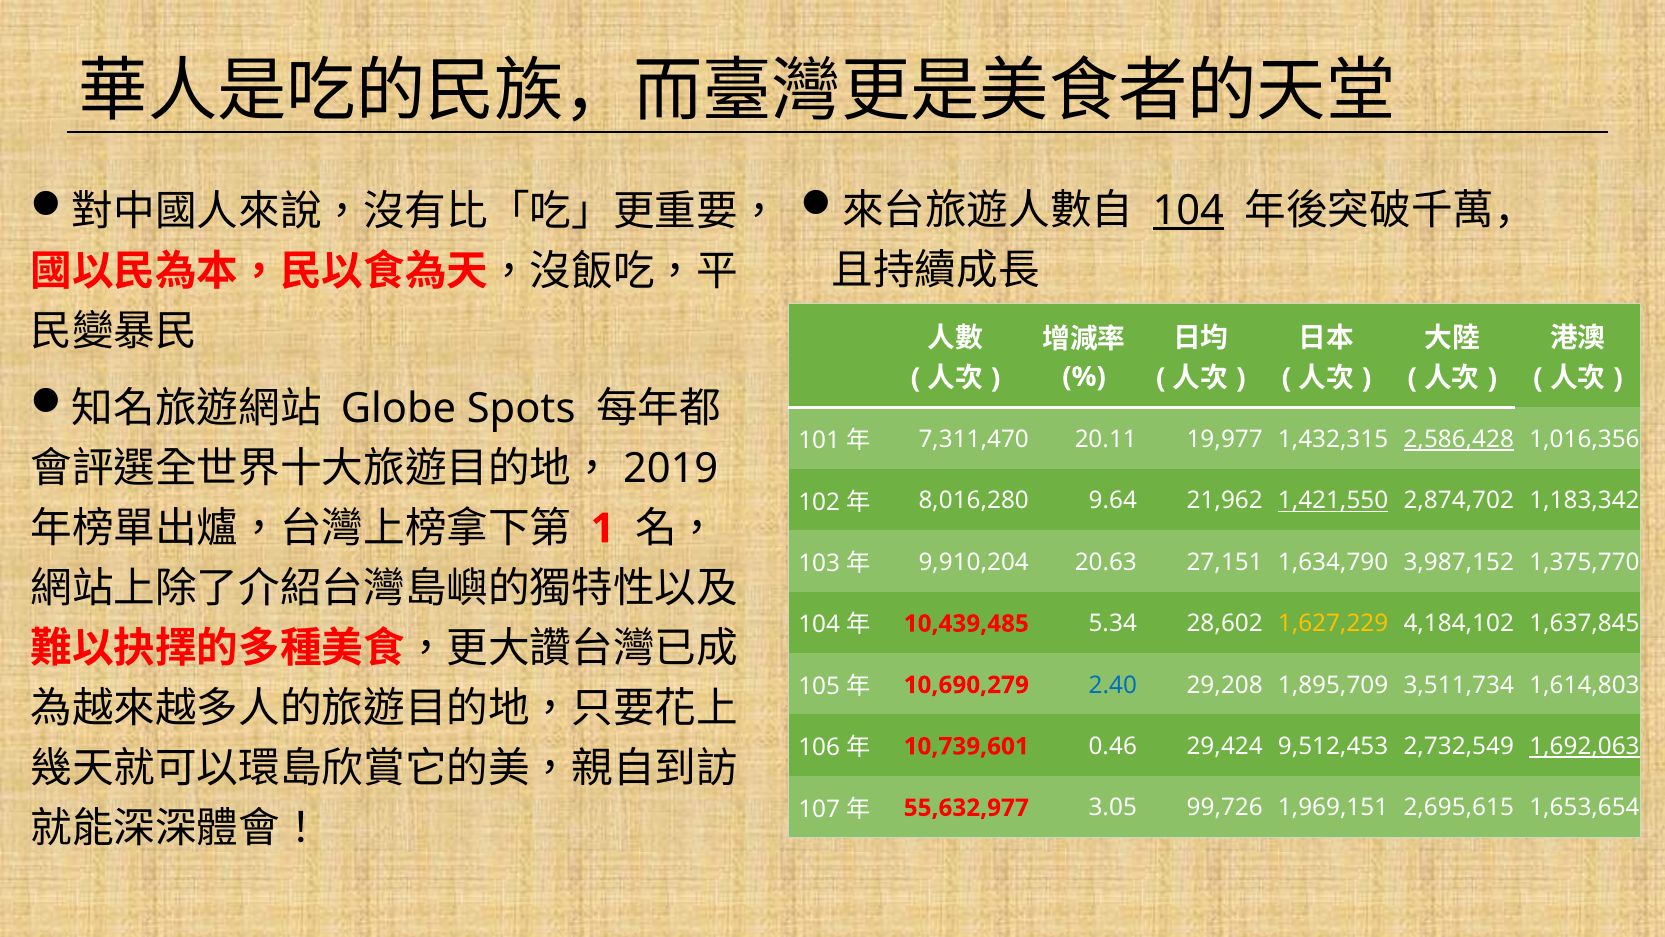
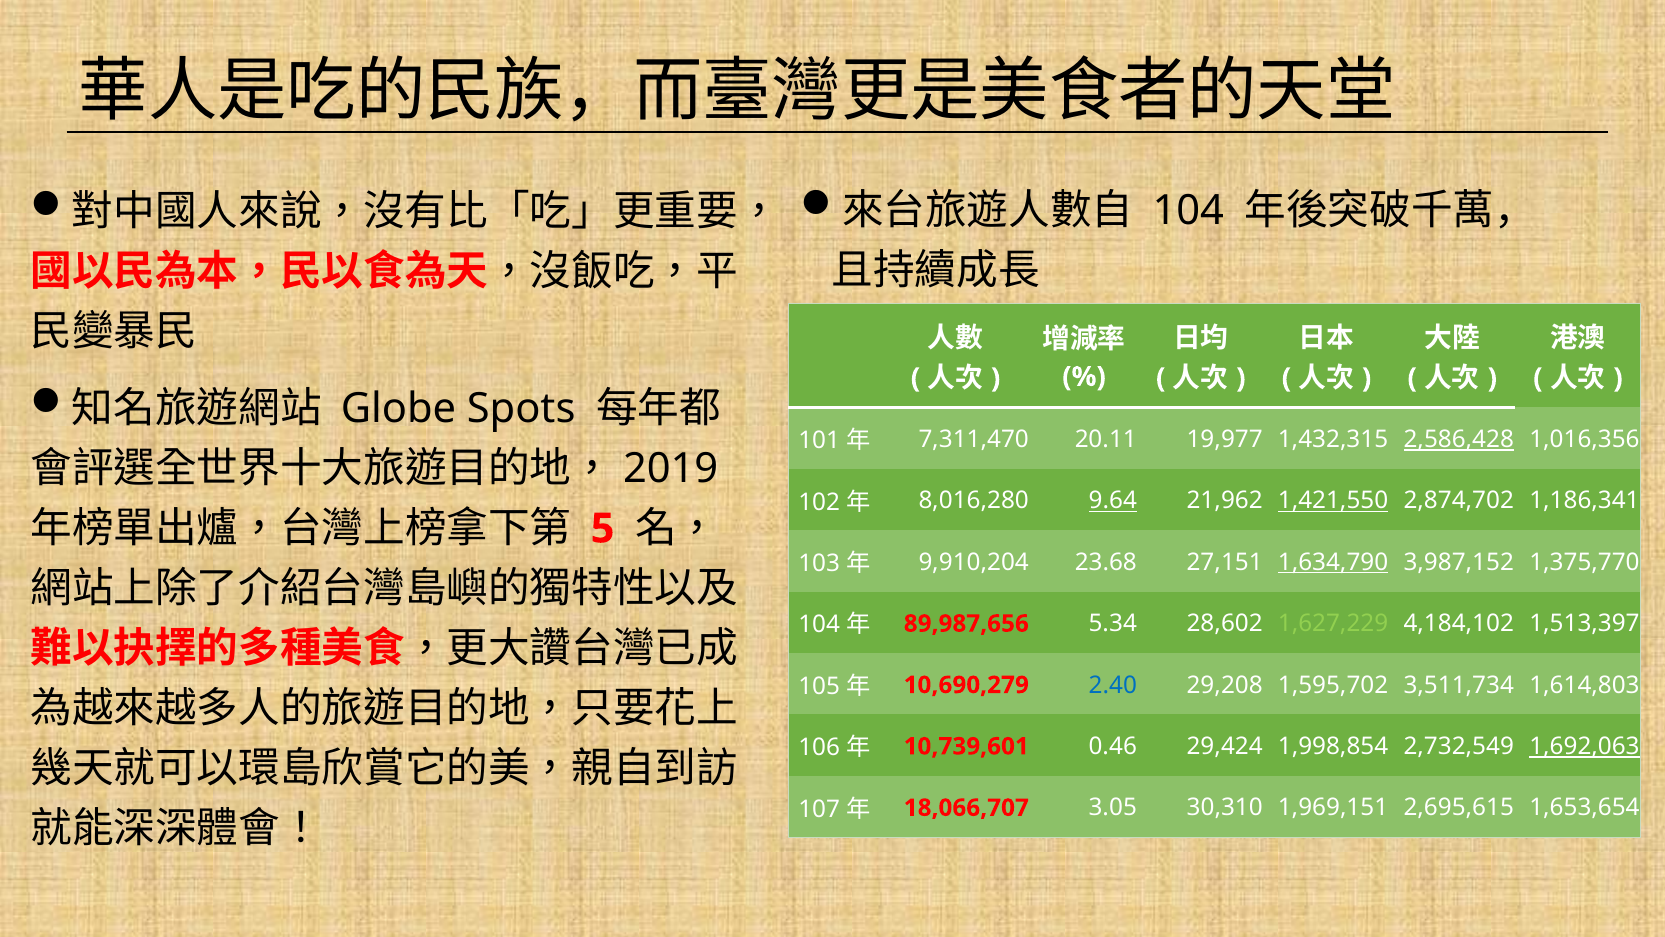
104 underline: present -> none (1188, 210)
9.64 underline: none -> present (1113, 501)
1,183,342: 1,183,342 -> 1,186,341 (1584, 501)
1: 1 -> 5 (603, 528)
20.63: 20.63 -> 23.68 (1106, 562)
1,634,790 underline: none -> present (1333, 562)
10,439,485: 10,439,485 -> 89,987,656 (966, 623)
1,627,229 colour: yellow -> light green (1333, 623)
1,637,845: 1,637,845 -> 1,513,397 (1584, 623)
1,895,709: 1,895,709 -> 1,595,702 (1333, 685)
9,512,453: 9,512,453 -> 1,998,854 (1333, 746)
55,632,977: 55,632,977 -> 18,066,707 (966, 807)
99,726: 99,726 -> 30,310 (1225, 807)
